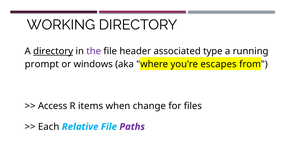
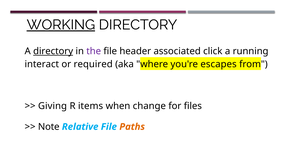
WORKING underline: none -> present (61, 25)
type: type -> click (213, 51)
prompt: prompt -> interact (42, 64)
windows: windows -> required (93, 64)
Access: Access -> Giving (53, 106)
Each: Each -> Note (49, 127)
Paths colour: purple -> orange (132, 127)
